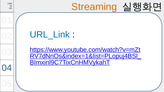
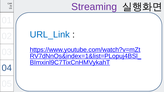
Streaming colour: orange -> purple (94, 7)
